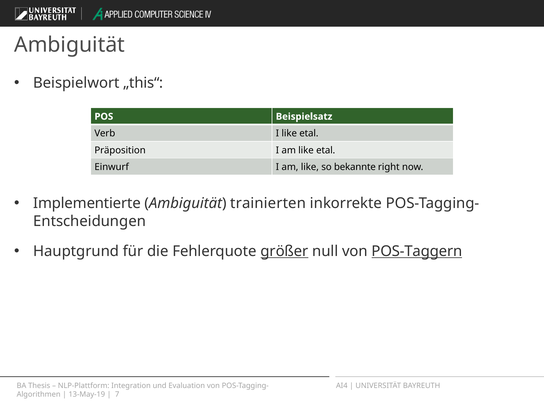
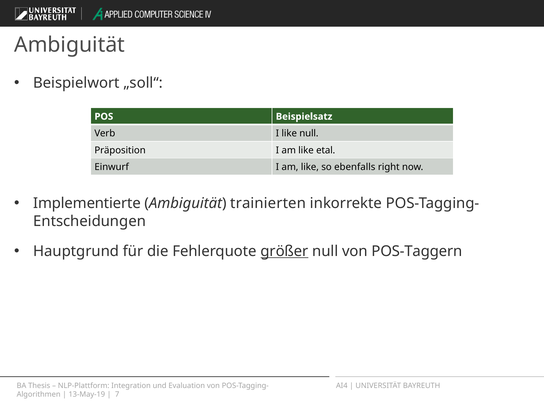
„this“: „this“ -> „soll“ (143, 83)
I like etal: etal -> null (309, 133)
bekannte: bekannte -> ebenfalls (355, 167)
POS-Taggern underline: present -> none (417, 251)
